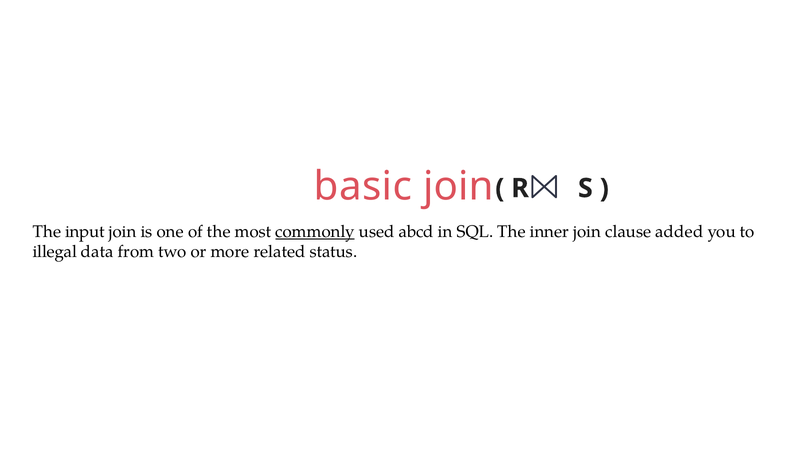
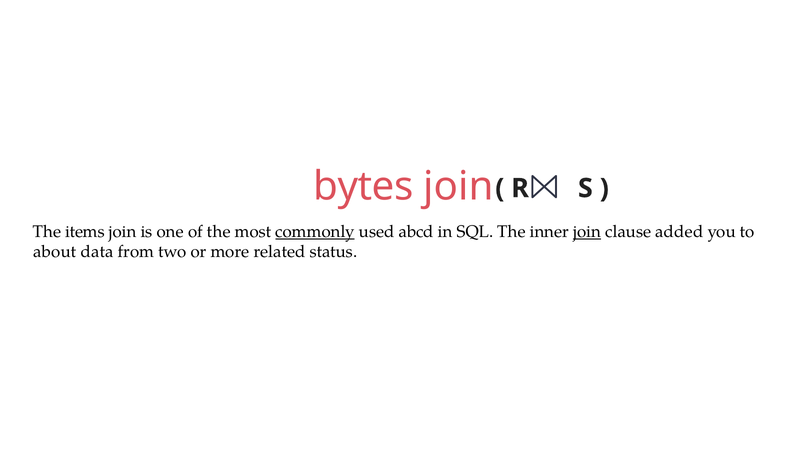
basic: basic -> bytes (363, 186)
input: input -> items (85, 232)
join underline: none -> present (587, 232)
illegal: illegal -> about (55, 252)
